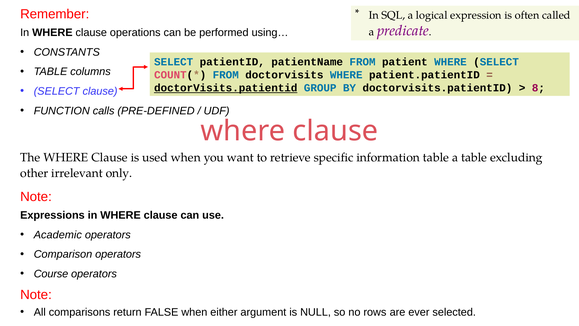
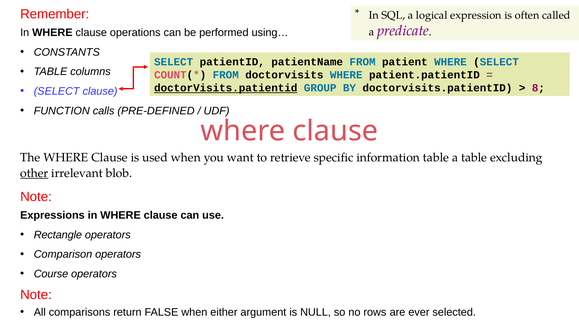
other underline: none -> present (34, 173)
only: only -> blob (119, 173)
Academic: Academic -> Rectangle (58, 235)
